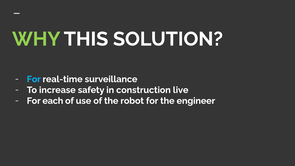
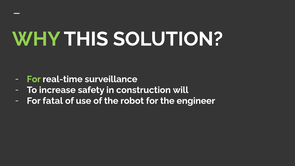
For colour: light blue -> light green (34, 79)
live: live -> will (181, 90)
each: each -> fatal (53, 101)
